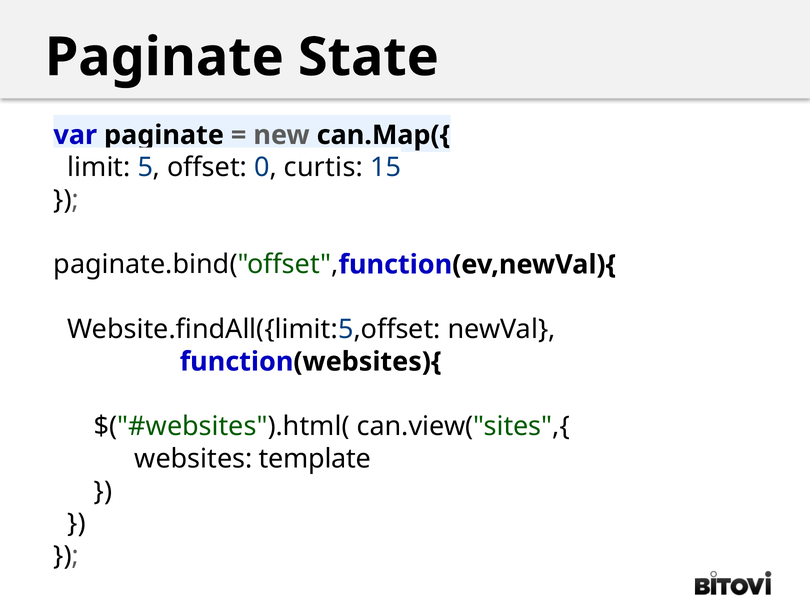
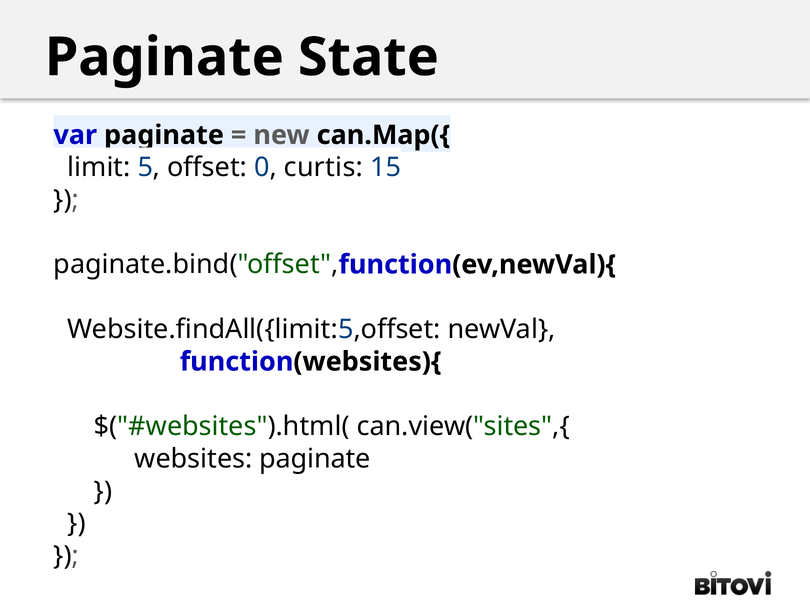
websites template: template -> paginate (315, 459)
